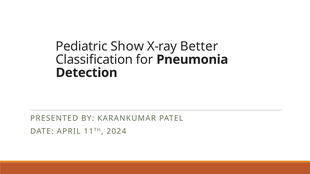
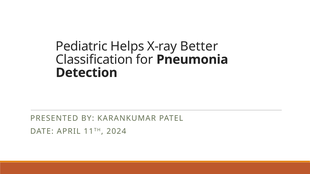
Show: Show -> Helps (127, 47)
